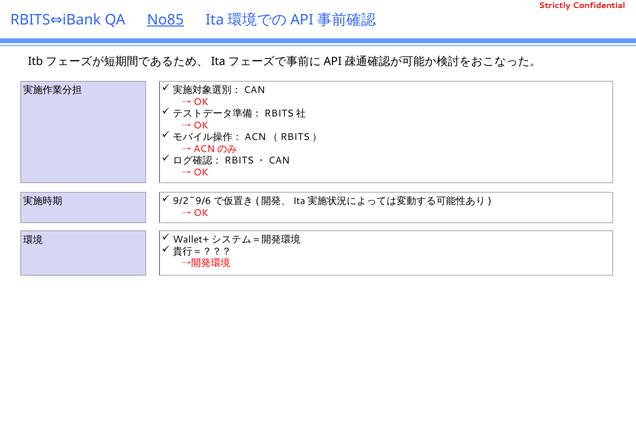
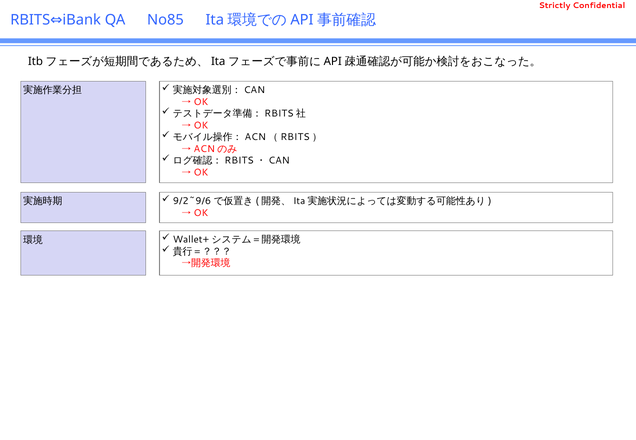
No85 underline: present -> none (165, 20)
